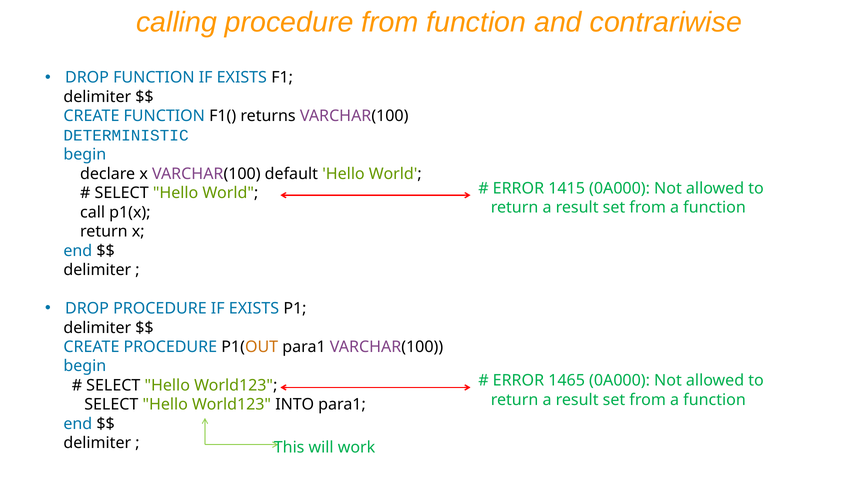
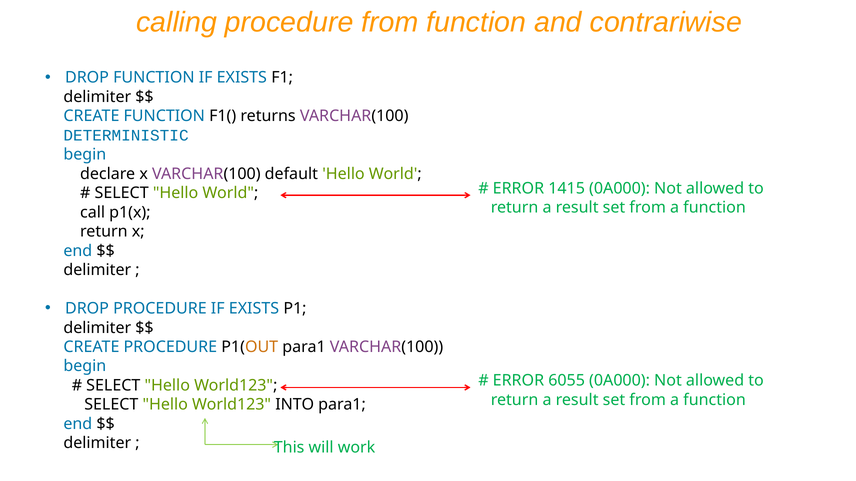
1465: 1465 -> 6055 (567, 381)
